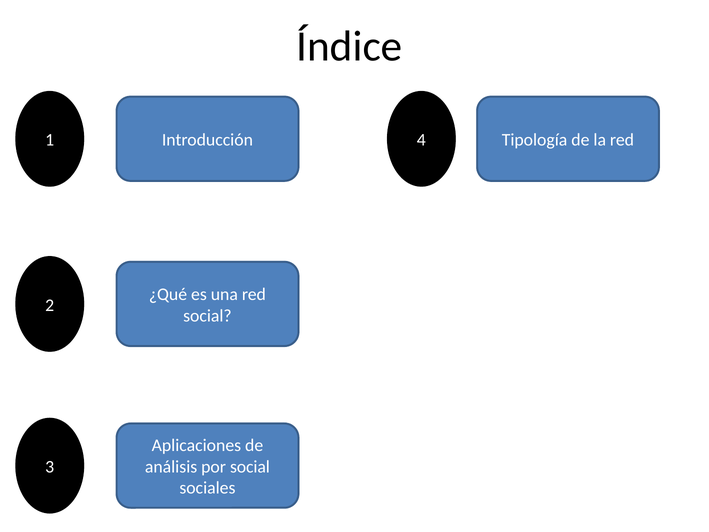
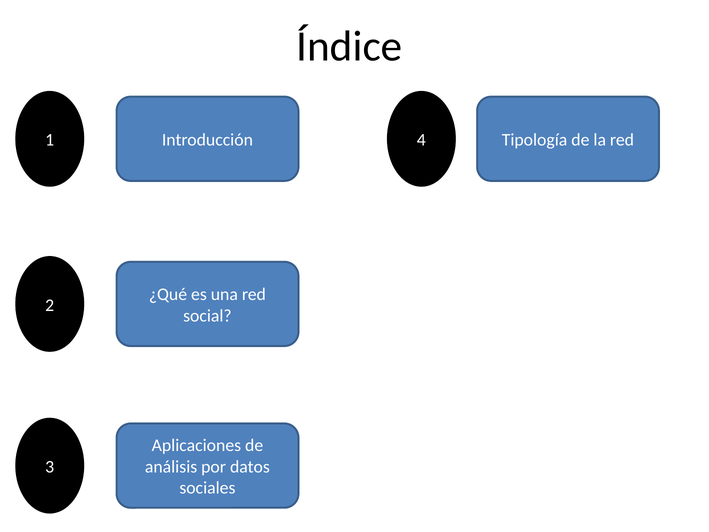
por social: social -> datos (250, 467)
